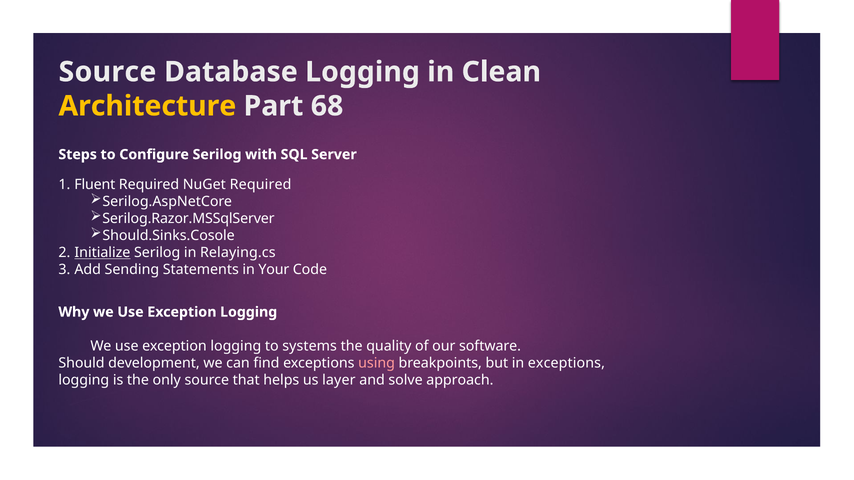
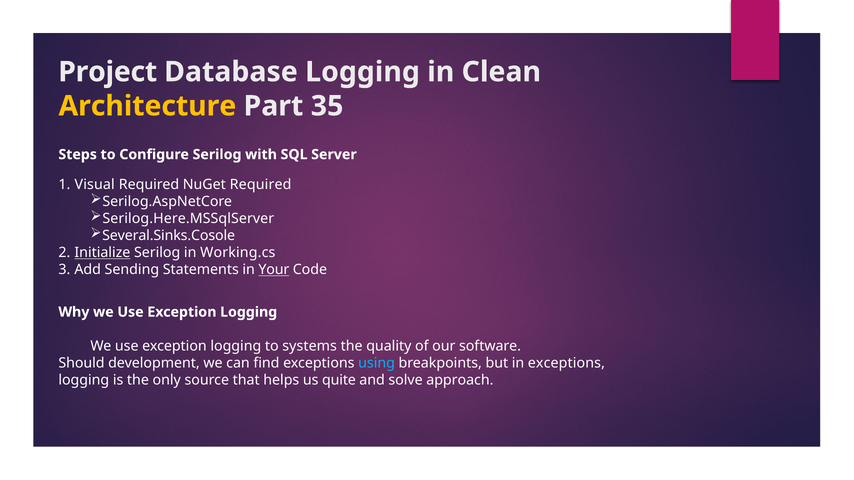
Source: Source -> Project (108, 72)
68: 68 -> 35 (327, 106)
Fluent: Fluent -> Visual (95, 185)
Serilog.Razor.MSSqlServer: Serilog.Razor.MSSqlServer -> Serilog.Here.MSSqlServer (188, 219)
Should.Sinks.Cosole: Should.Sinks.Cosole -> Several.Sinks.Cosole (169, 236)
Relaying.cs: Relaying.cs -> Working.cs (238, 253)
Your underline: none -> present (274, 270)
using colour: pink -> light blue (377, 363)
layer: layer -> quite (339, 381)
